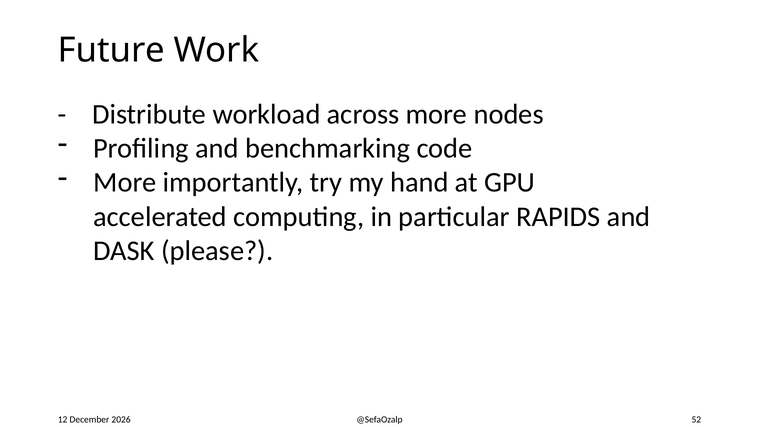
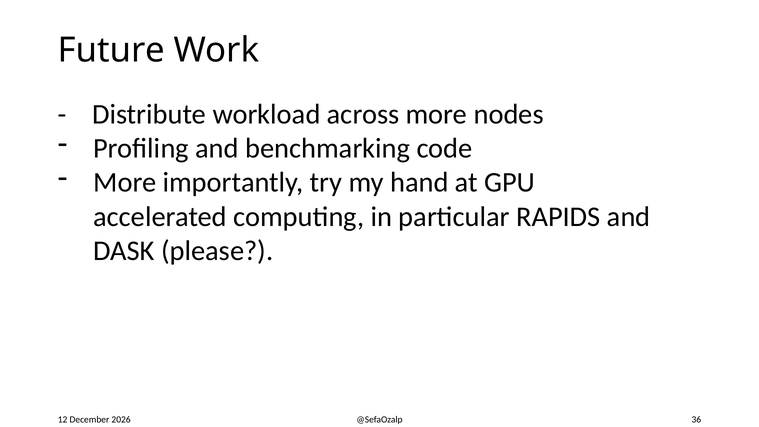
52: 52 -> 36 (696, 420)
